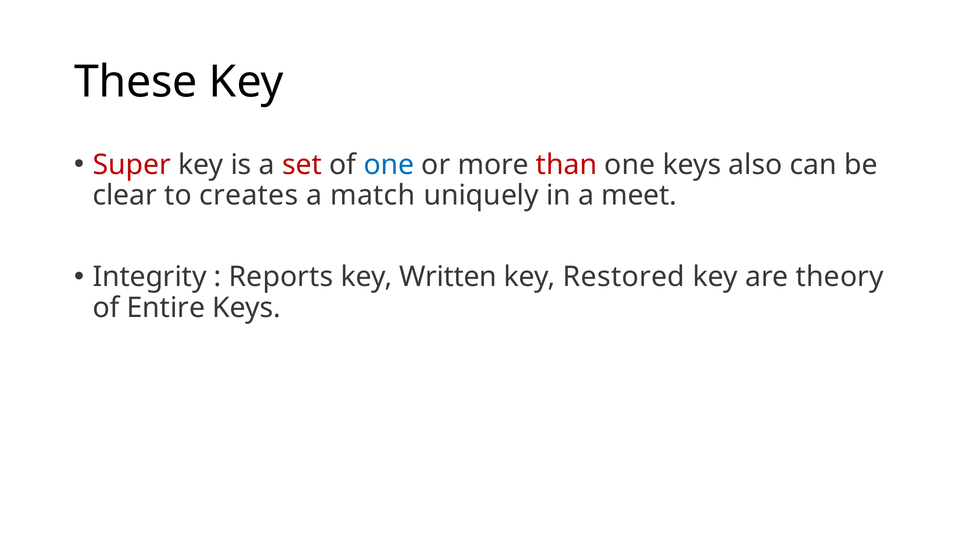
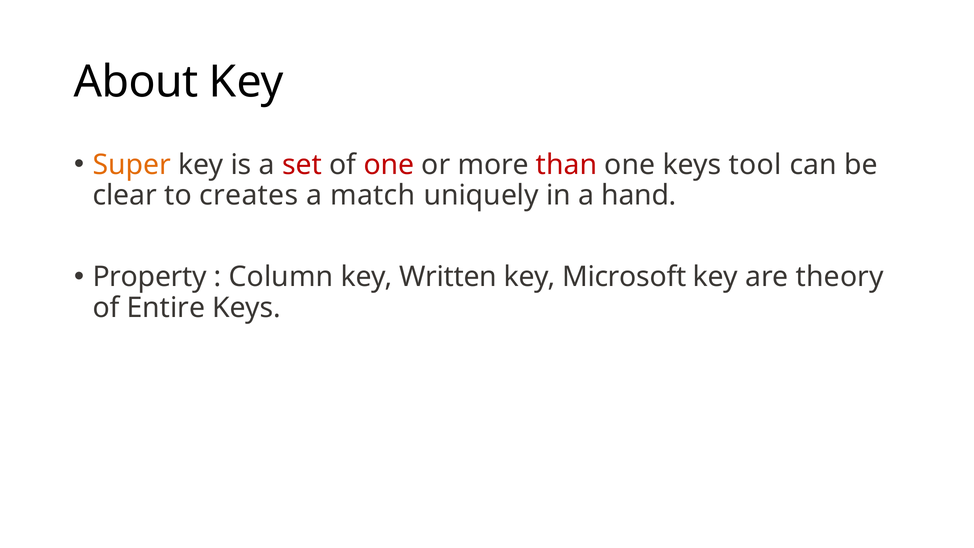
These: These -> About (136, 82)
Super colour: red -> orange (132, 165)
one colour: blue -> red (389, 165)
also: also -> tool (755, 165)
meet: meet -> hand (639, 195)
Integrity: Integrity -> Property (150, 277)
Reports: Reports -> Column (281, 277)
Restored: Restored -> Microsoft (624, 277)
